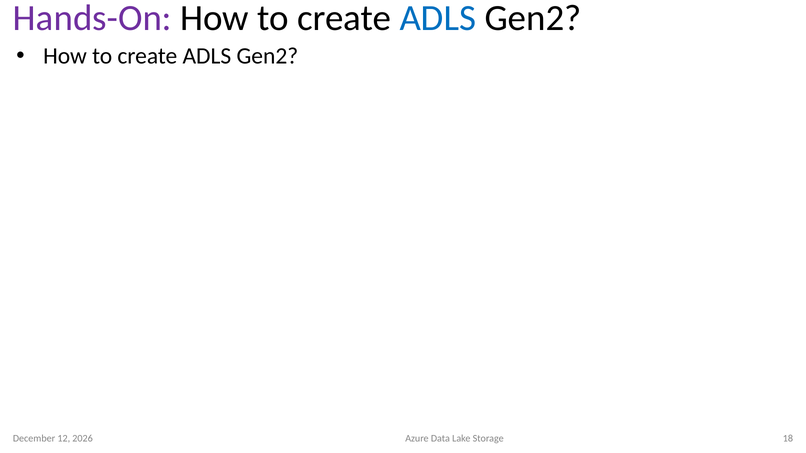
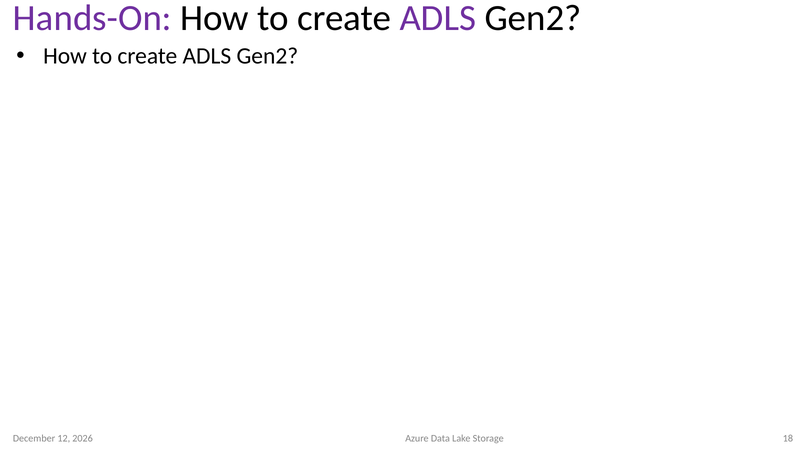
ADLS colour: blue -> purple (438, 18)
